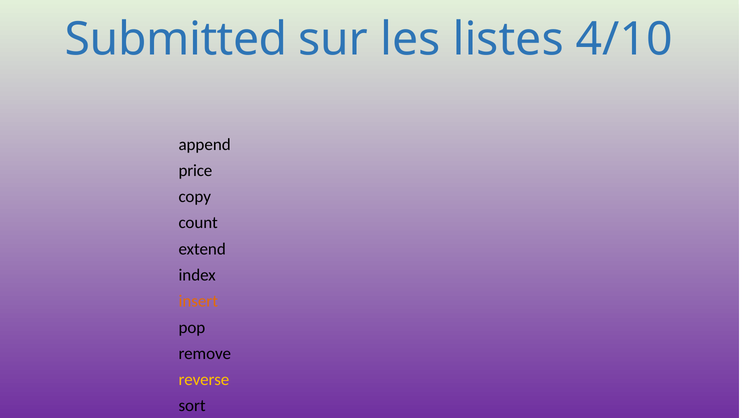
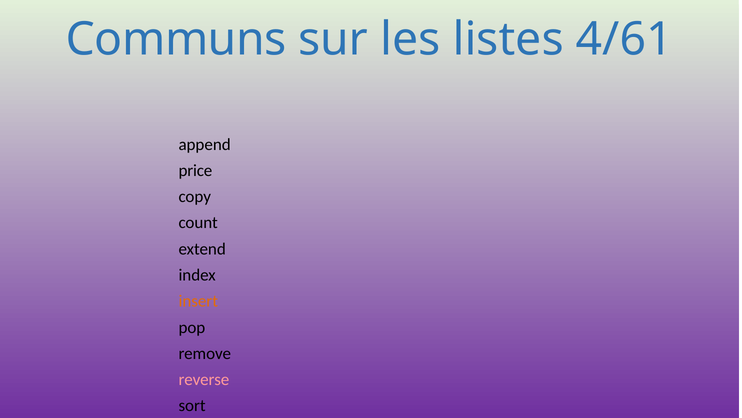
Submitted: Submitted -> Communs (176, 40)
4/10: 4/10 -> 4/61 (624, 40)
reverse colour: yellow -> pink (204, 379)
